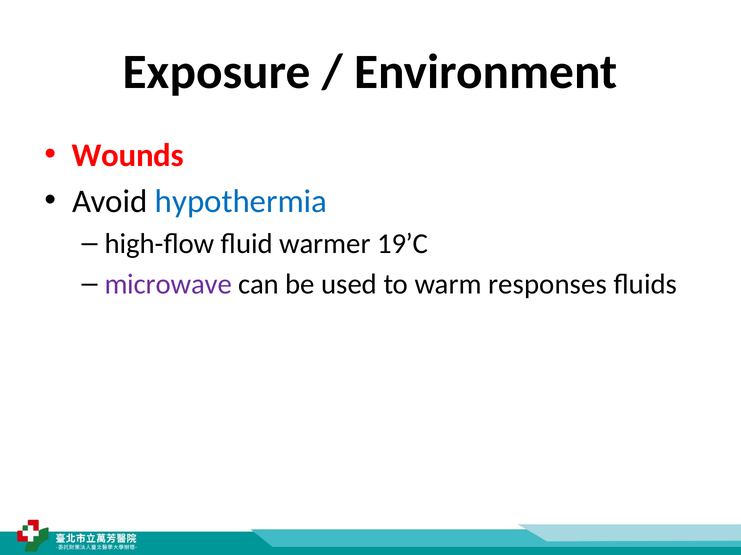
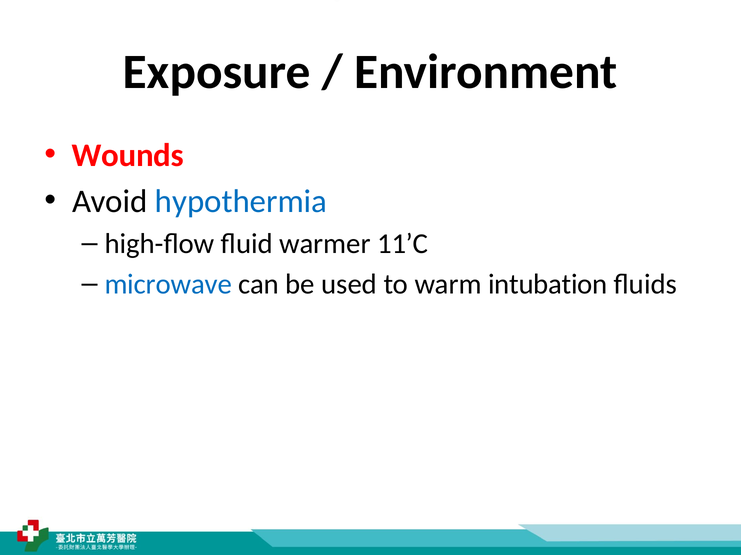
19’C: 19’C -> 11’C (403, 244)
microwave colour: purple -> blue (168, 284)
responses: responses -> intubation (548, 284)
